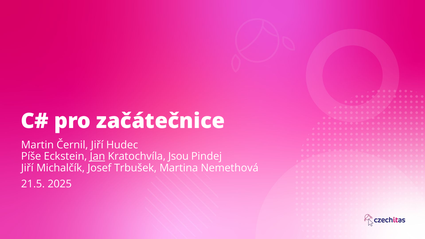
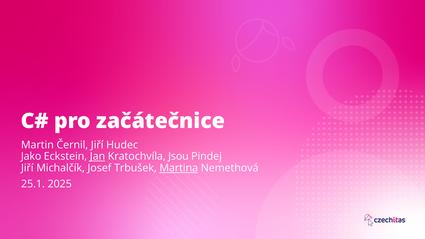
Píše: Píše -> Jako (31, 157)
Martina underline: none -> present (179, 168)
21.5: 21.5 -> 25.1 (33, 184)
